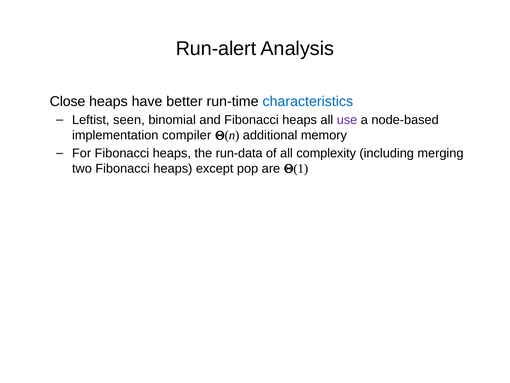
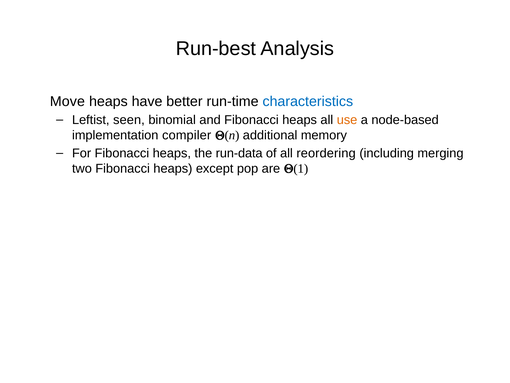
Run-alert: Run-alert -> Run-best (216, 49)
Close: Close -> Move (67, 101)
use colour: purple -> orange (347, 120)
complexity: complexity -> reordering (326, 153)
